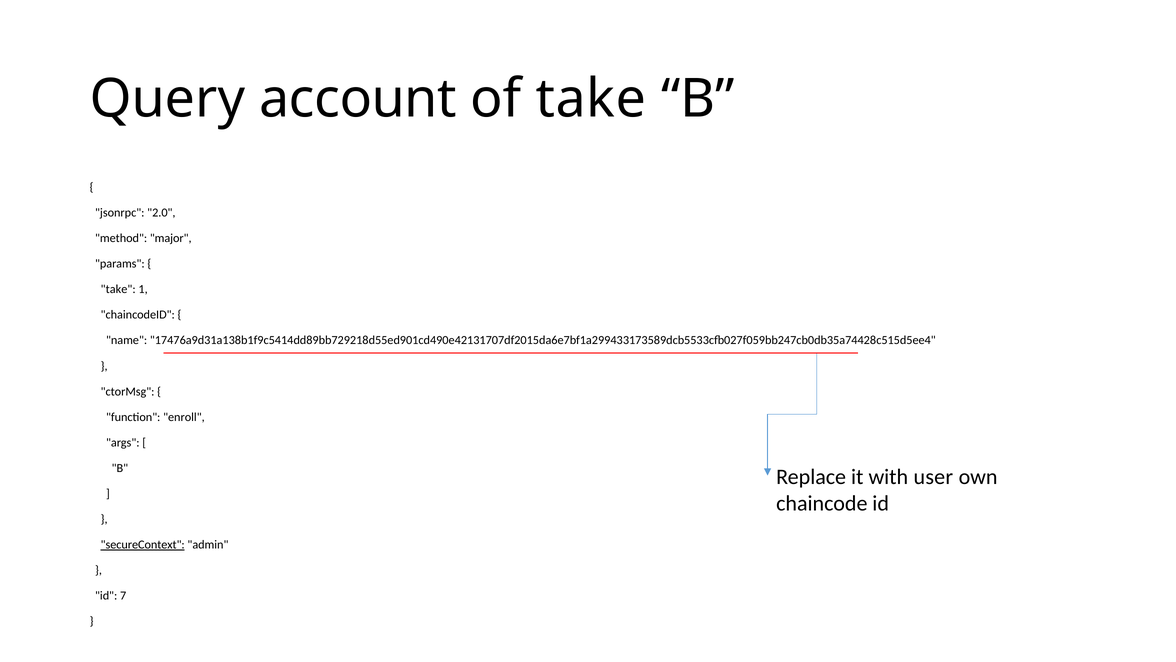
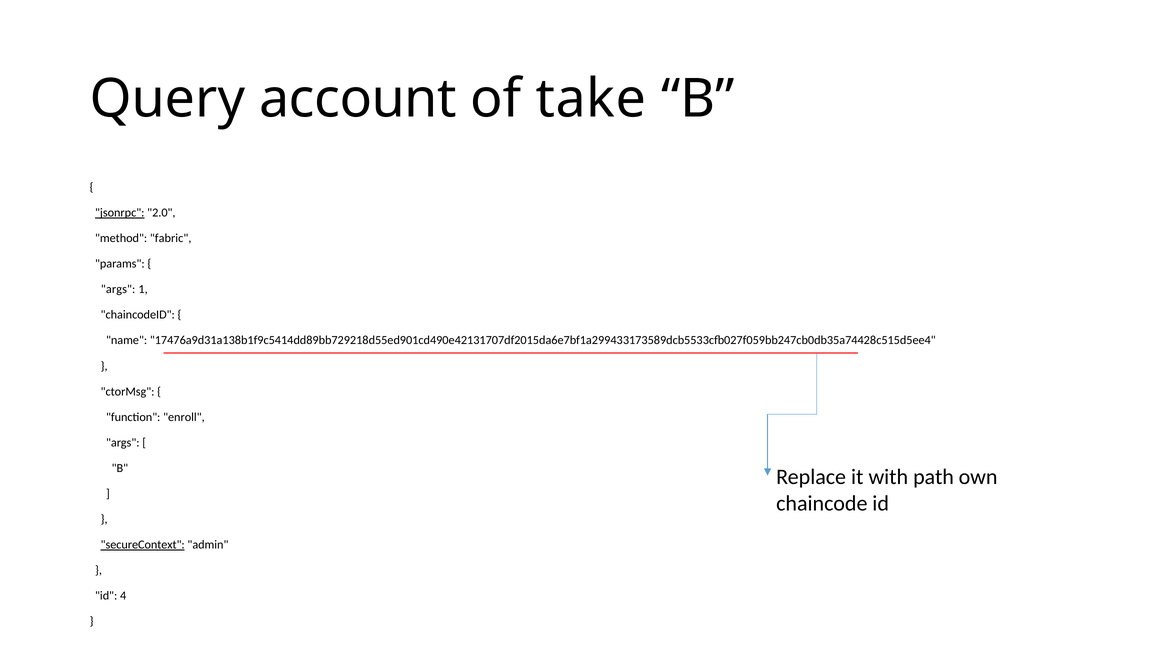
jsonrpc underline: none -> present (120, 213)
major: major -> fabric (171, 238)
take: take -> args (118, 289)
user: user -> path (934, 476)
7: 7 -> 4 (123, 595)
